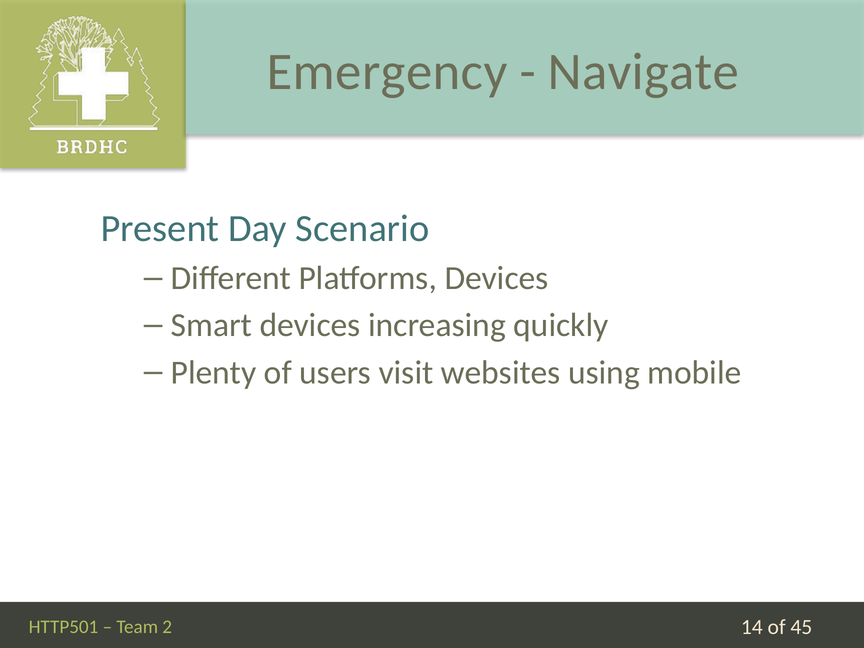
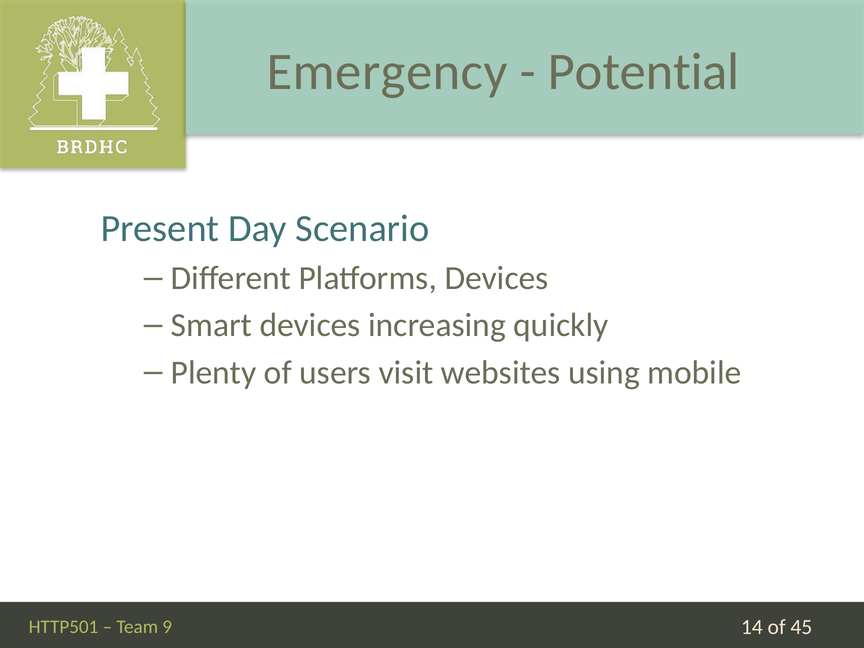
Navigate: Navigate -> Potential (644, 72)
2: 2 -> 9 (167, 627)
